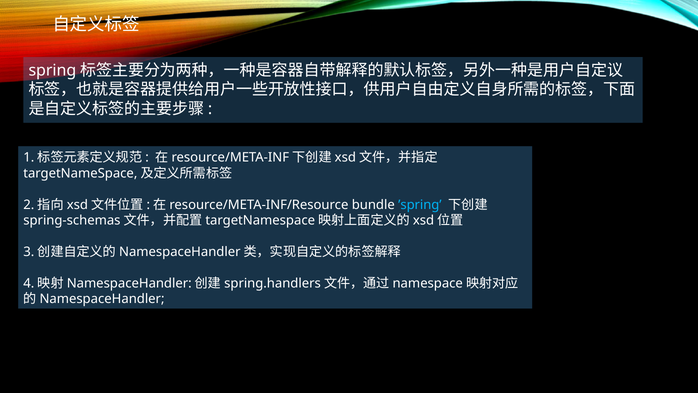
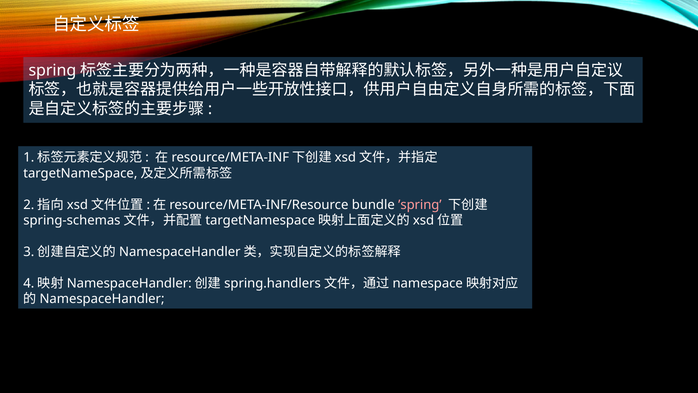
’spring colour: light blue -> pink (420, 205)
